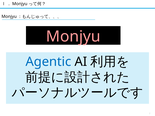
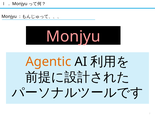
Agentic colour: blue -> orange (48, 62)
